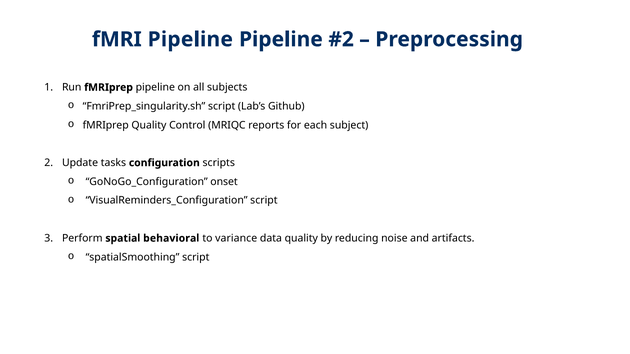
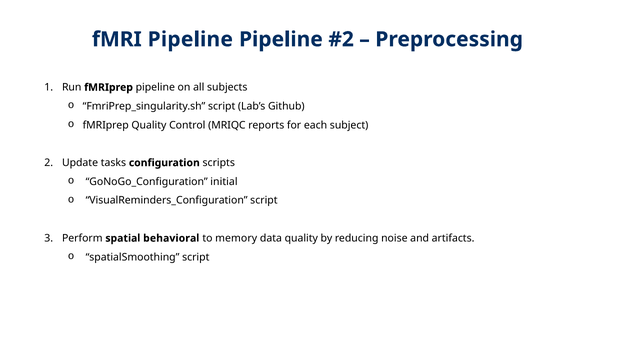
onset: onset -> initial (224, 182)
variance: variance -> memory (236, 238)
